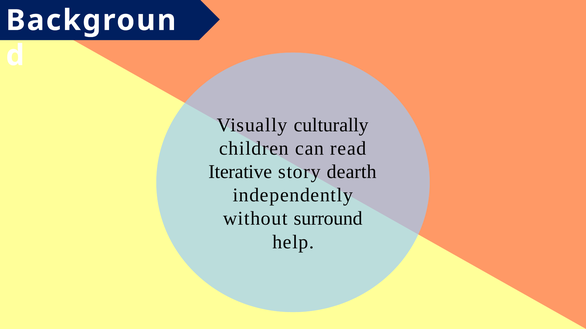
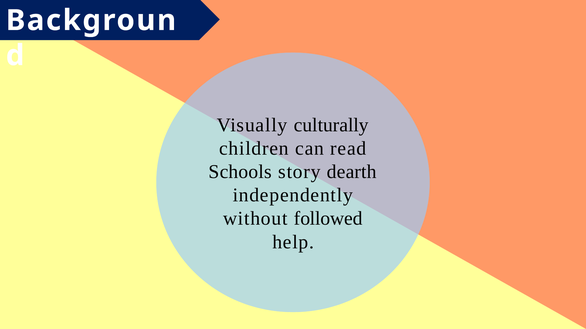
Iterative: Iterative -> Schools (240, 172)
surround: surround -> followed (328, 219)
